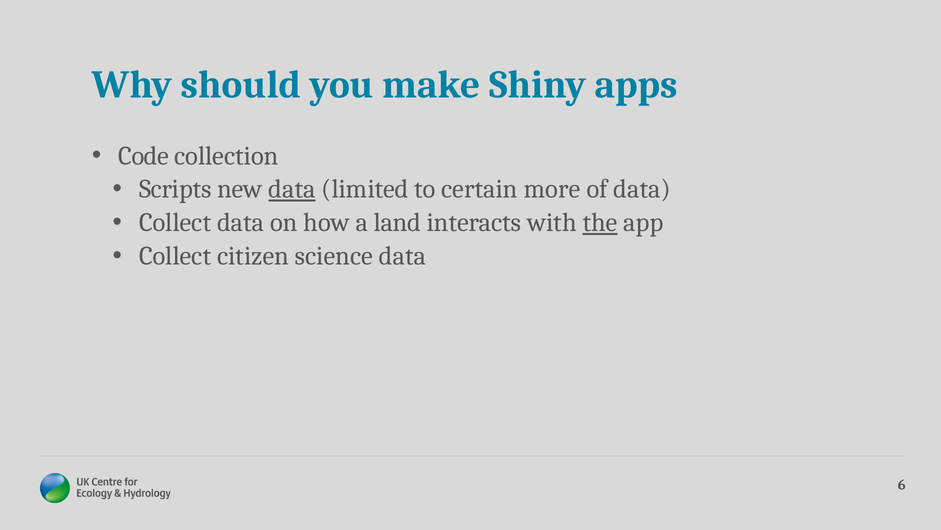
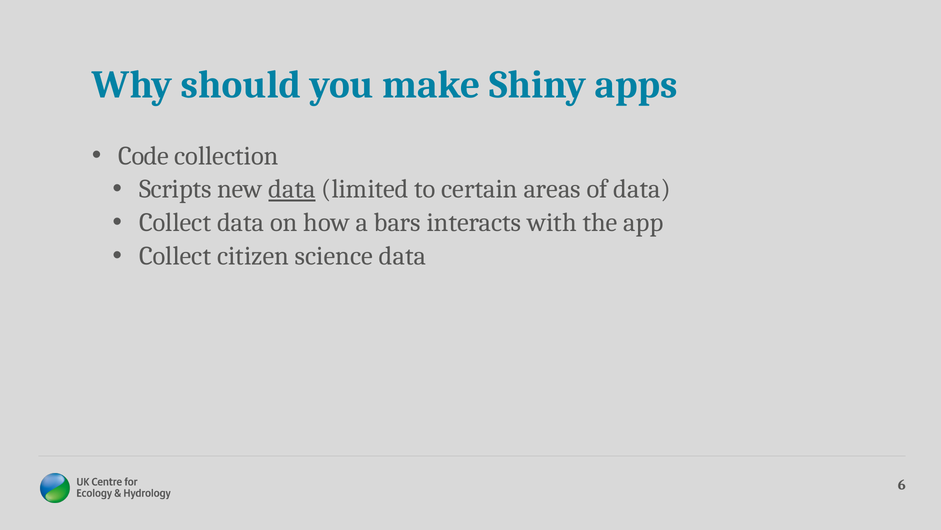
more: more -> areas (552, 189)
land: land -> bars (397, 222)
the underline: present -> none (600, 222)
